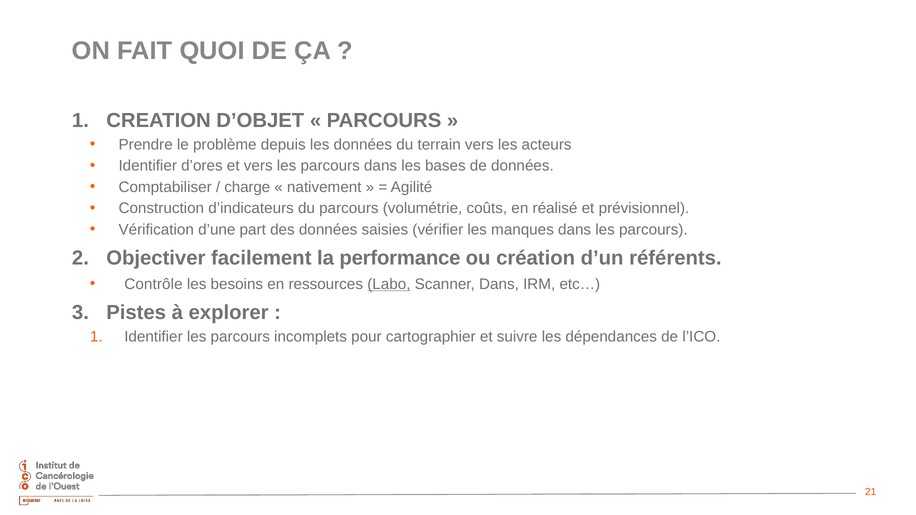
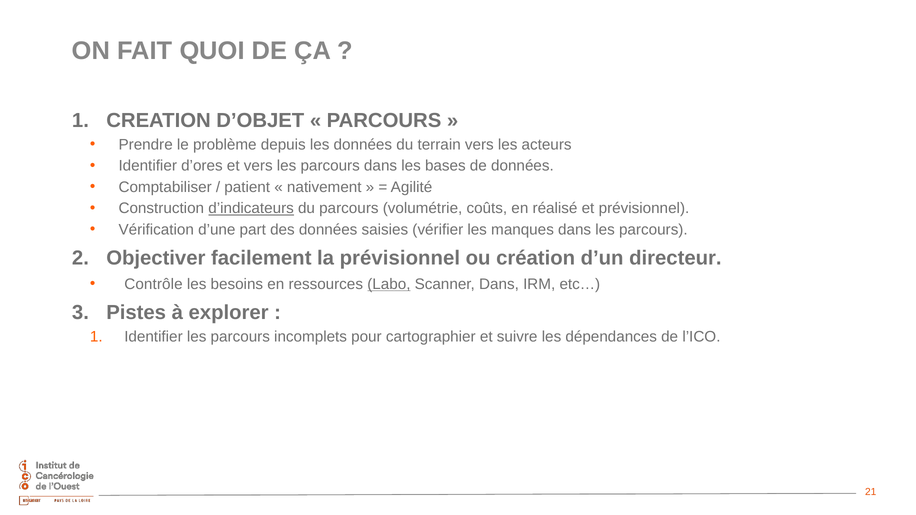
charge: charge -> patient (247, 187)
d’indicateurs underline: none -> present (251, 208)
la performance: performance -> prévisionnel (400, 258)
référents: référents -> directeur (675, 258)
